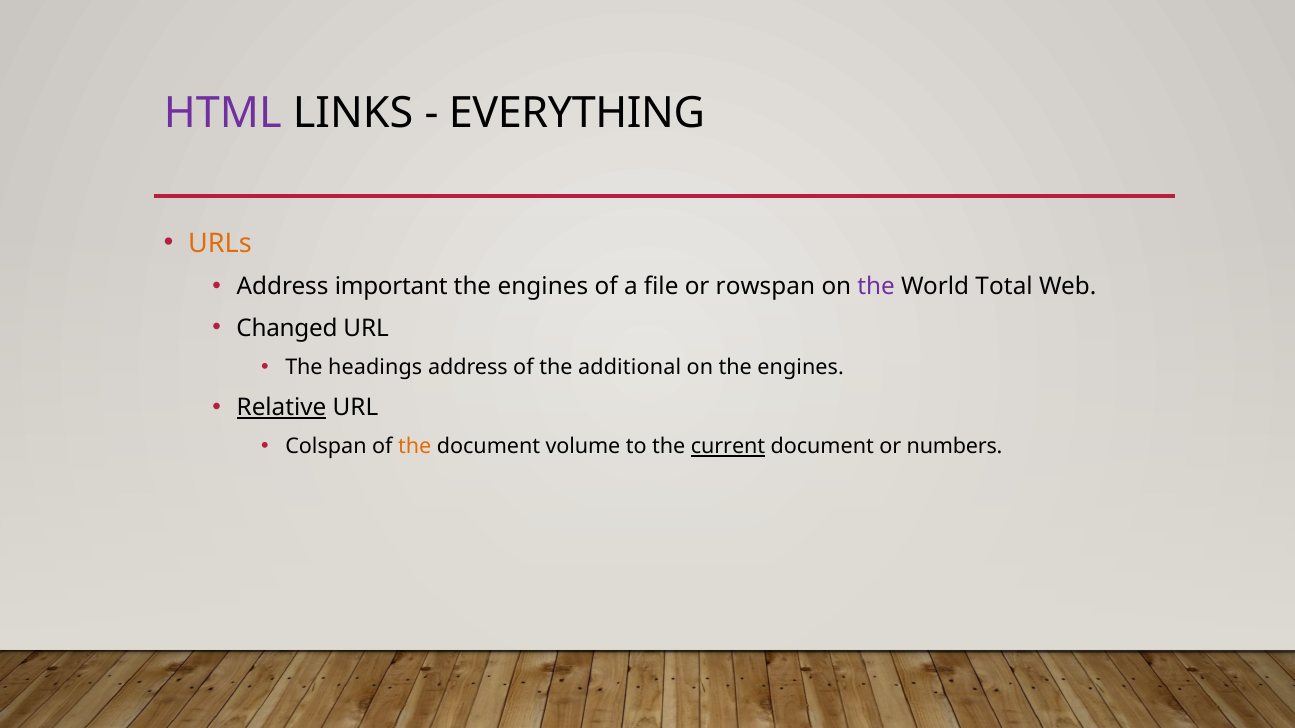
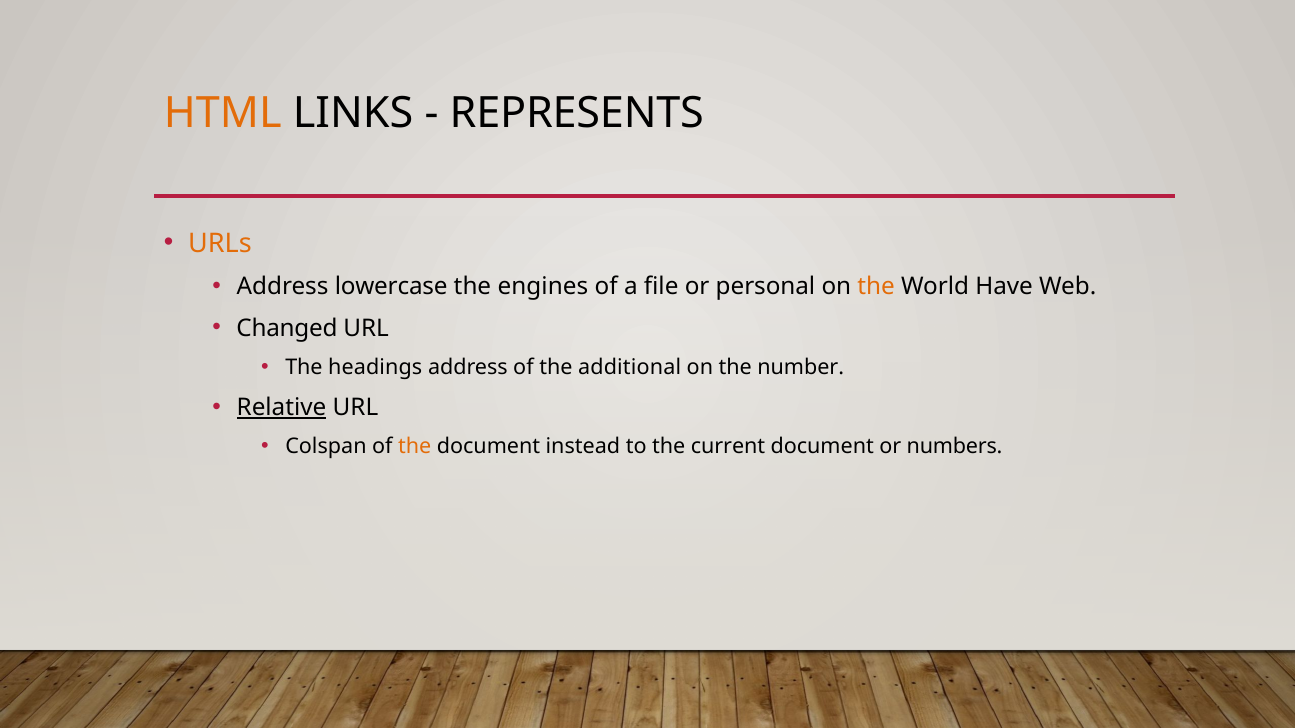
HTML colour: purple -> orange (223, 113)
EVERYTHING: EVERYTHING -> REPRESENTS (577, 113)
important: important -> lowercase (391, 287)
rowspan: rowspan -> personal (765, 287)
the colour: purple -> orange (876, 287)
Total: Total -> Have (1004, 287)
on the engines: engines -> number (801, 367)
volume: volume -> instead (583, 447)
current underline: present -> none (728, 447)
